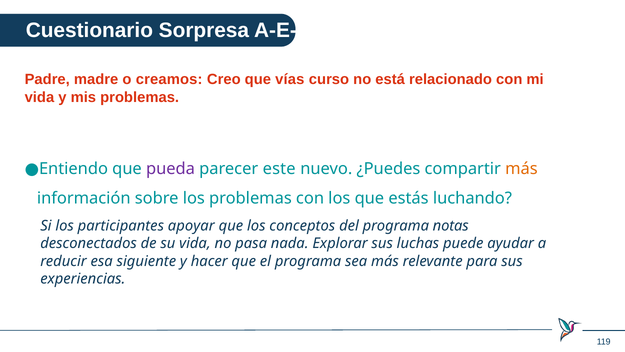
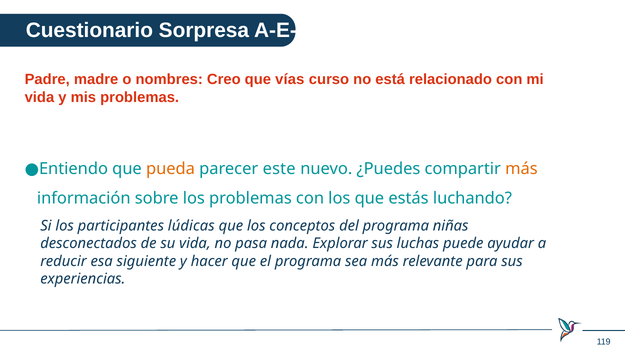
creamos: creamos -> nombres (169, 79)
pueda colour: purple -> orange (170, 169)
apoyar: apoyar -> lúdicas (191, 226)
notas: notas -> niñas (451, 226)
